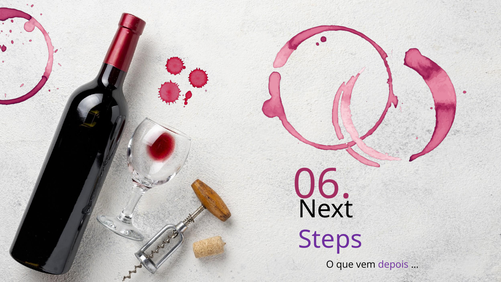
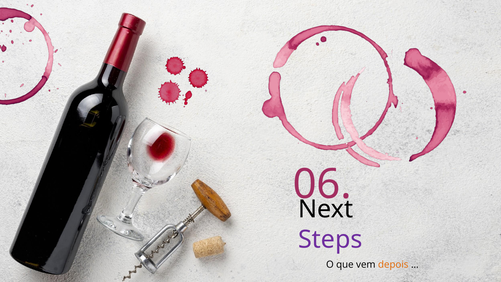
depois colour: purple -> orange (393, 264)
